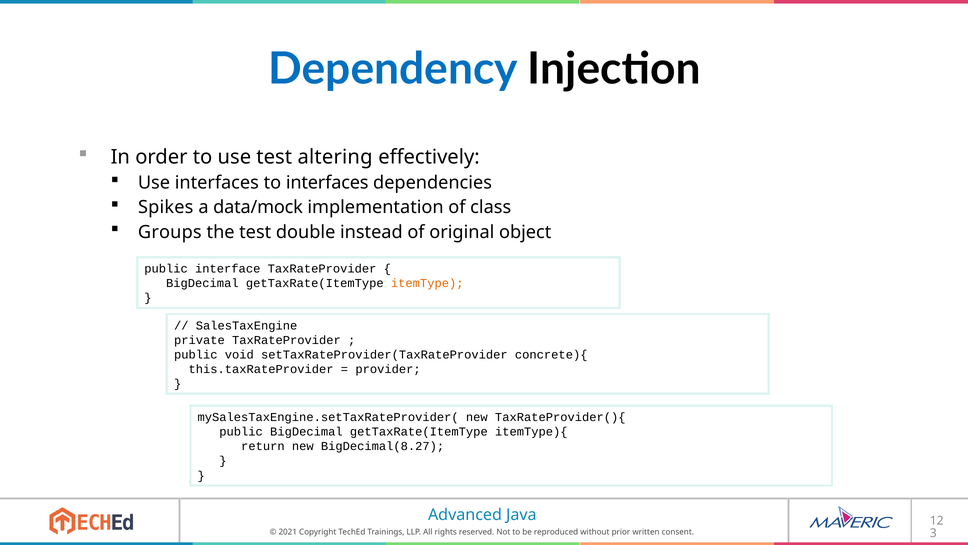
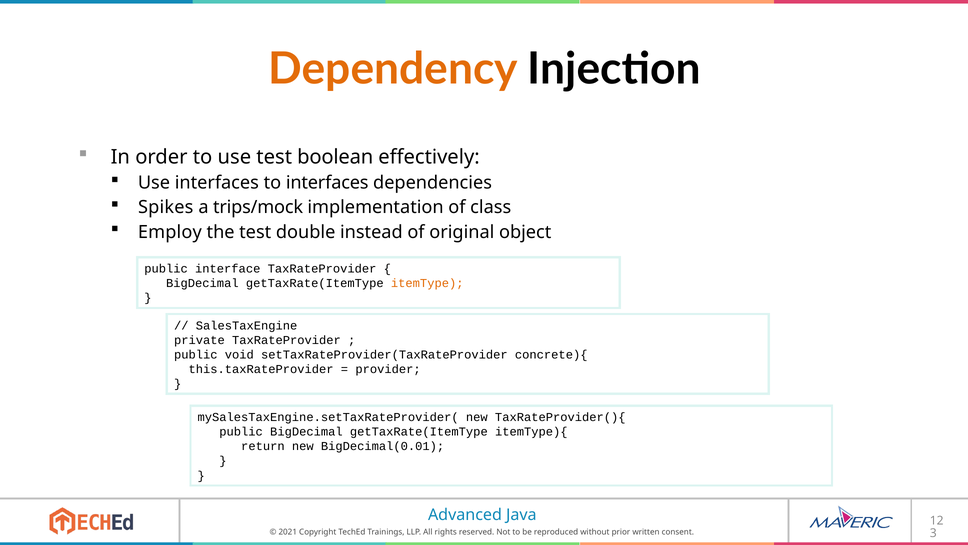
Dependency colour: blue -> orange (393, 69)
altering: altering -> boolean (335, 157)
data/mock: data/mock -> trips/mock (258, 207)
Groups: Groups -> Employ (170, 232)
BigDecimal(8.27: BigDecimal(8.27 -> BigDecimal(0.01 (383, 446)
